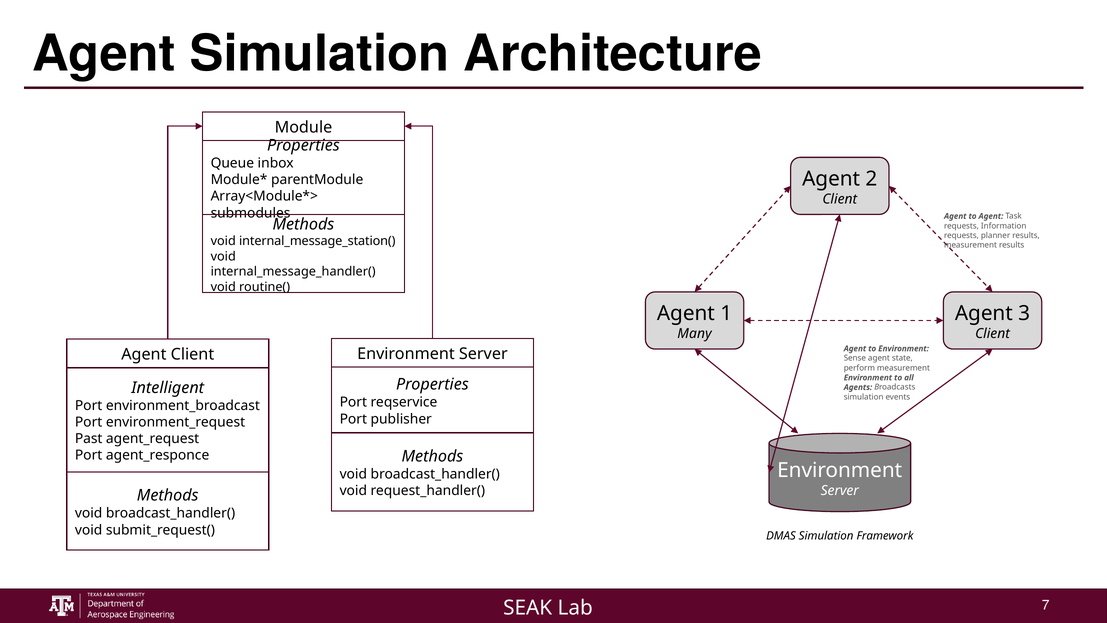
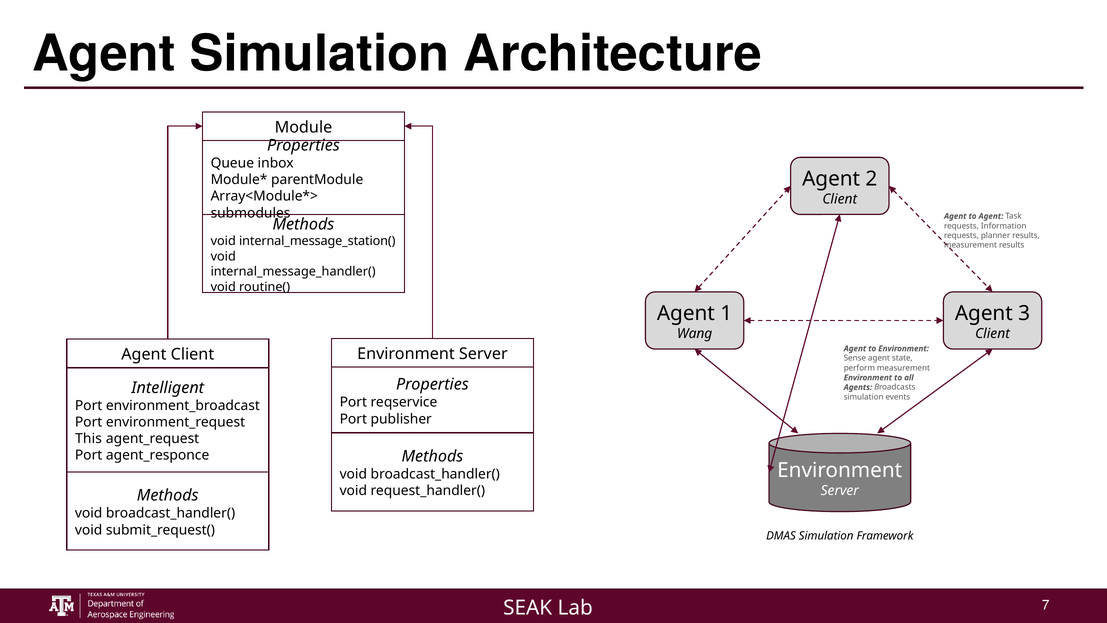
Many: Many -> Wang (695, 334)
Past: Past -> This (89, 439)
